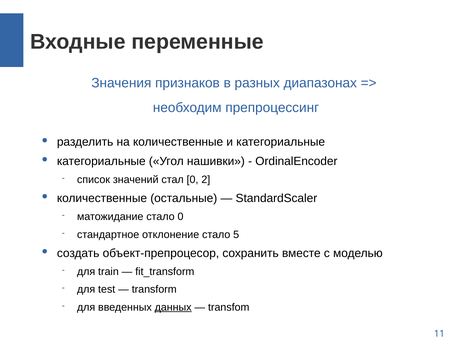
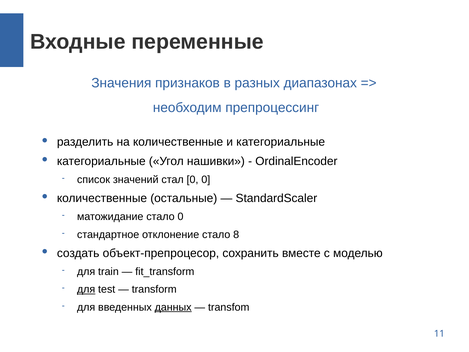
0 2: 2 -> 0 (206, 180)
5: 5 -> 8 (236, 234)
для underline: none -> present (86, 289)
